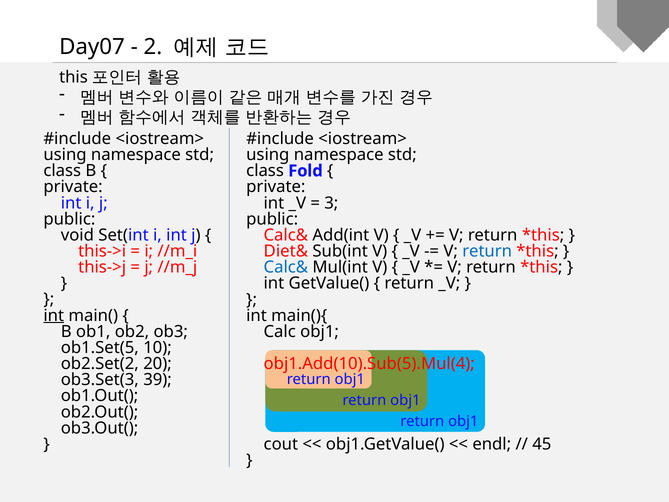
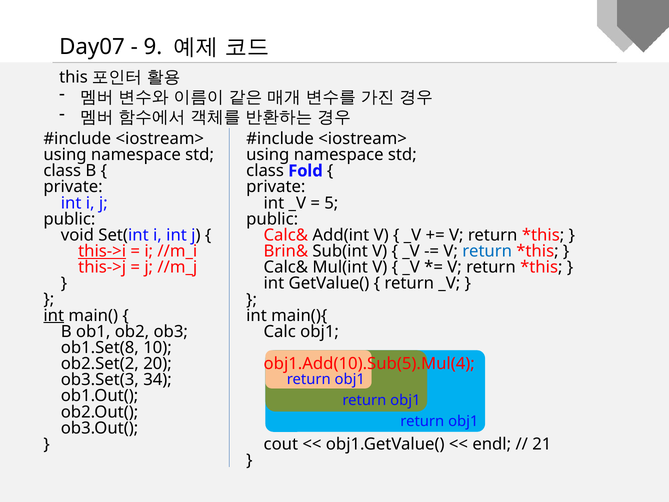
2: 2 -> 9 (153, 47)
3: 3 -> 5 (331, 203)
this->i underline: none -> present (102, 251)
Diet&: Diet& -> Brin& (286, 251)
Calc& colour: blue -> black (286, 267)
ob1.Set(5: ob1.Set(5 -> ob1.Set(8 (100, 348)
39: 39 -> 34 (158, 380)
45: 45 -> 21 (542, 444)
